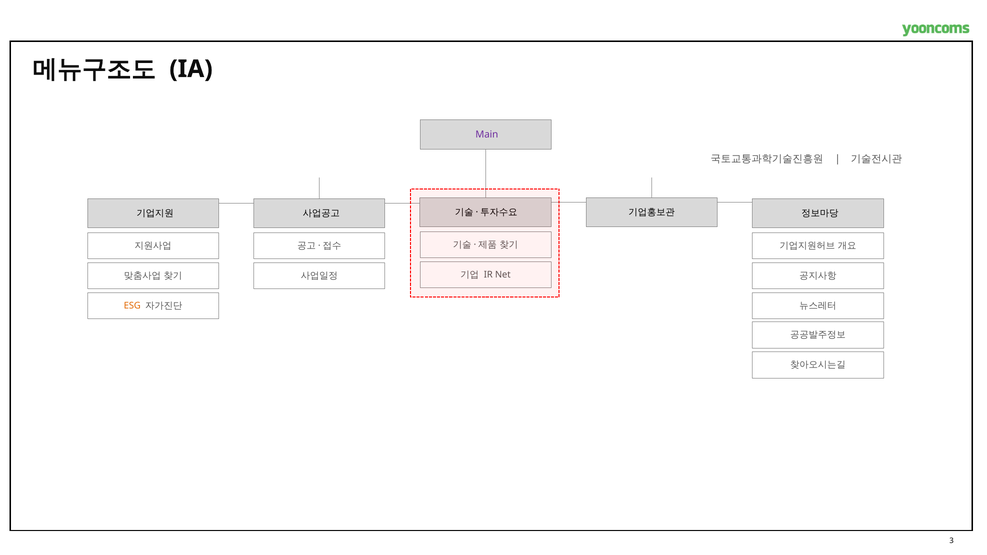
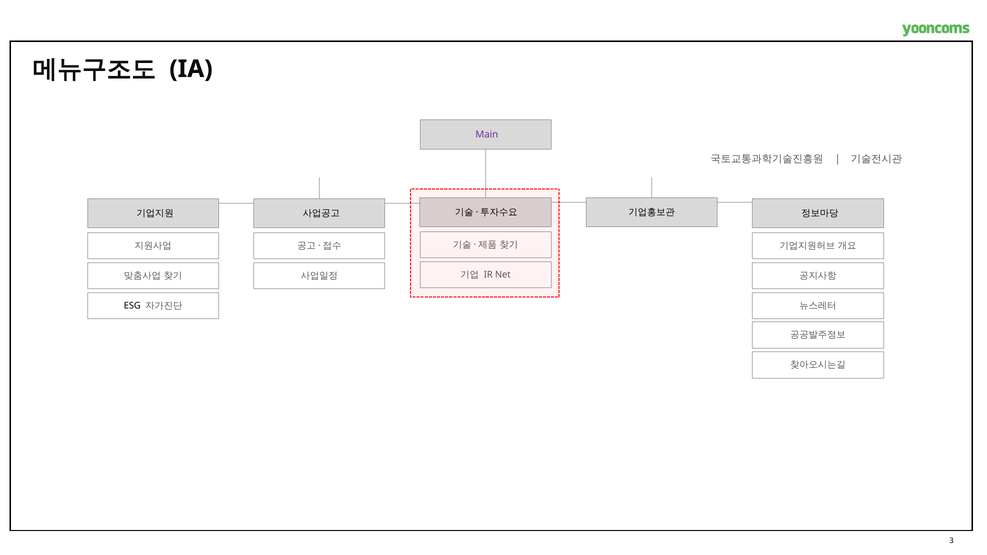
ESG colour: orange -> black (132, 306)
